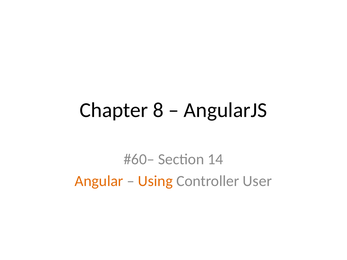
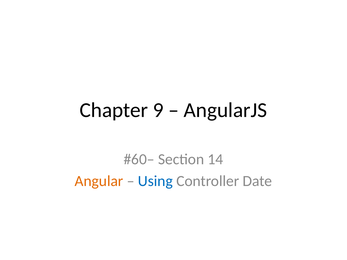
8: 8 -> 9 (158, 110)
Using colour: orange -> blue (155, 181)
User: User -> Date (257, 181)
